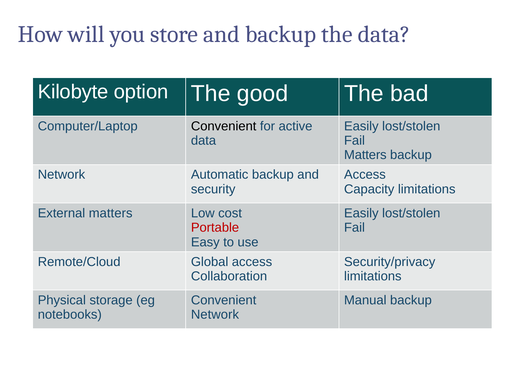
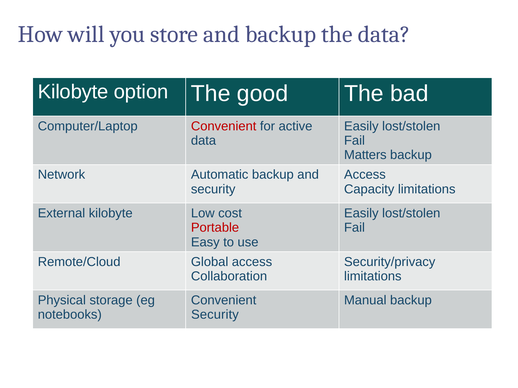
Convenient colour: black -> red (224, 126)
External matters: matters -> kilobyte (111, 213)
Network: Network -> Security (215, 315)
